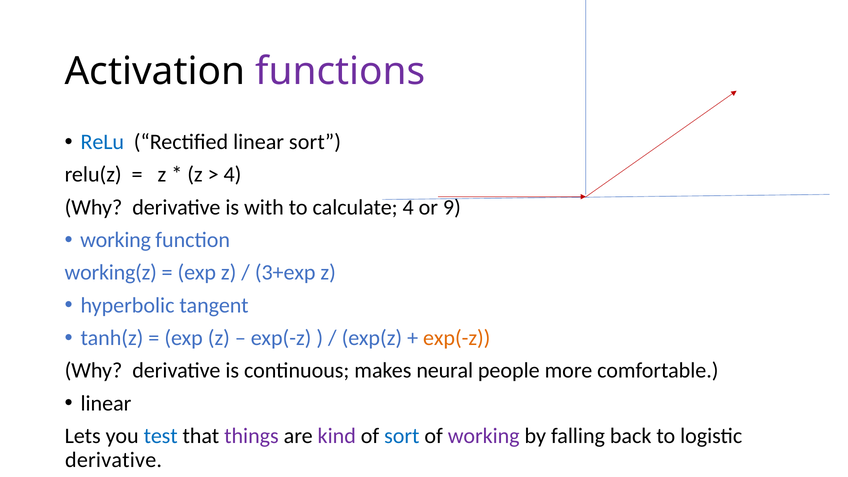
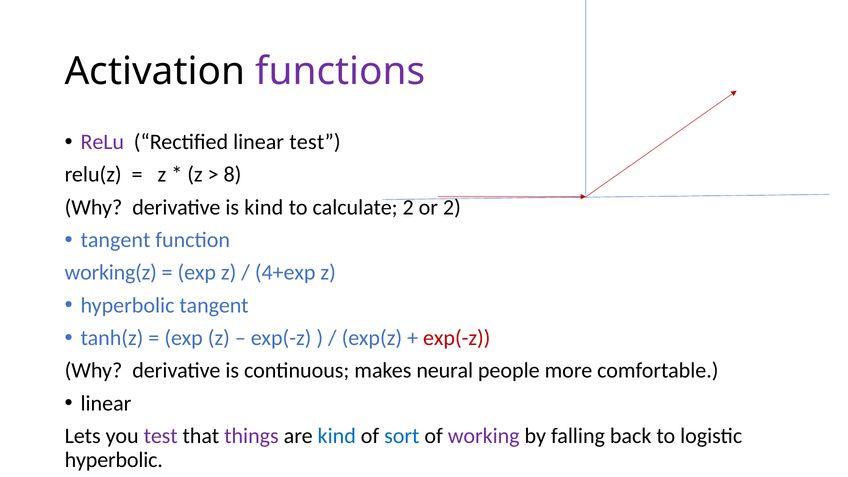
ReLu colour: blue -> purple (102, 142)
linear sort: sort -> test (315, 142)
4: 4 -> 8 (232, 175)
is with: with -> kind (264, 207)
calculate 4: 4 -> 2 (408, 207)
or 9: 9 -> 2 (452, 207)
working: working -> tangent (115, 240)
3+exp: 3+exp -> 4+exp (285, 273)
exp(-z colour: orange -> red (457, 338)
test colour: blue -> purple (161, 436)
kind colour: purple -> blue (337, 436)
derivative: derivative -> hyperbolic (114, 460)
